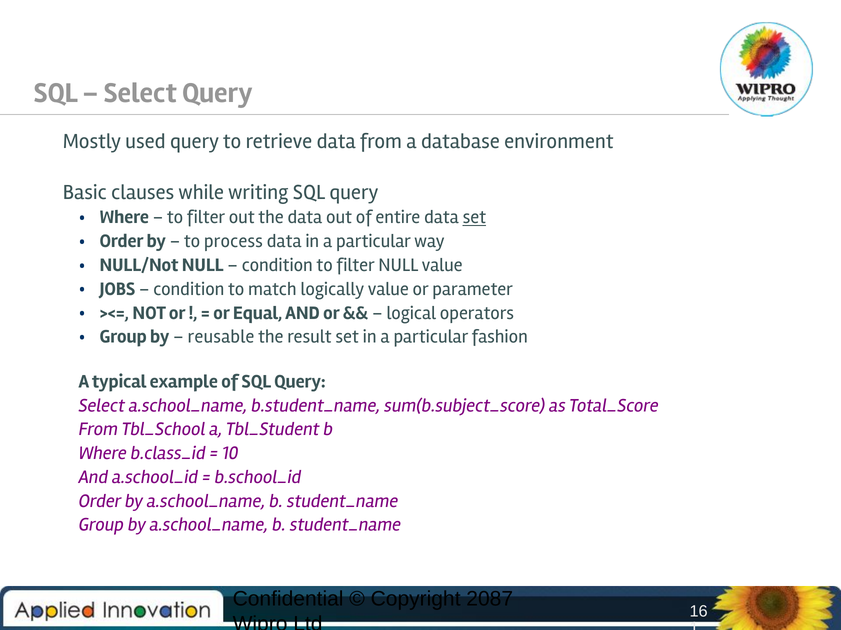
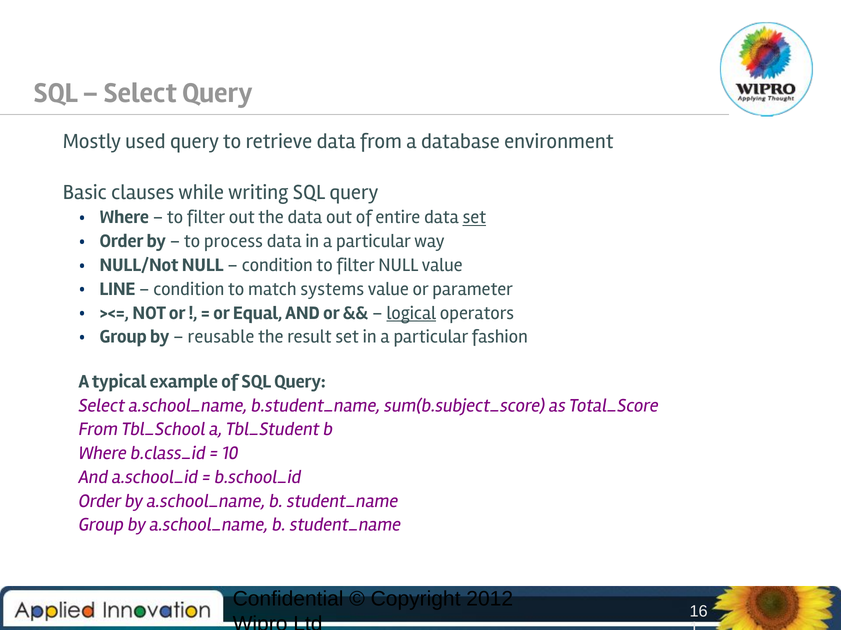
JOBS: JOBS -> LINE (117, 289)
logically: logically -> systems (332, 289)
logical underline: none -> present (411, 313)
2087: 2087 -> 2012 (490, 599)
